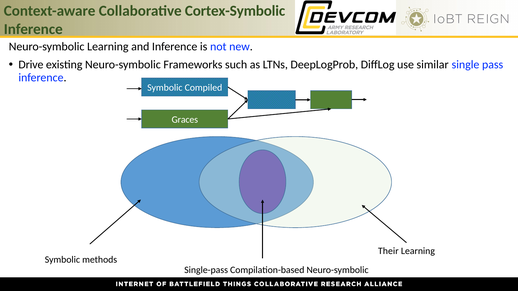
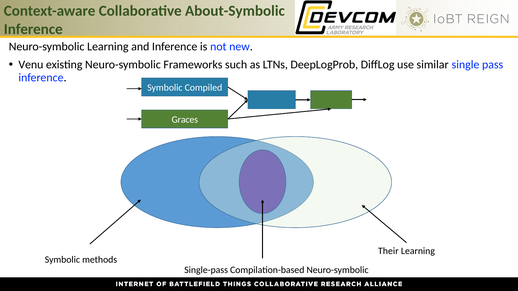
Cortex-Symbolic: Cortex-Symbolic -> About-Symbolic (235, 11)
Drive: Drive -> Venu (31, 65)
